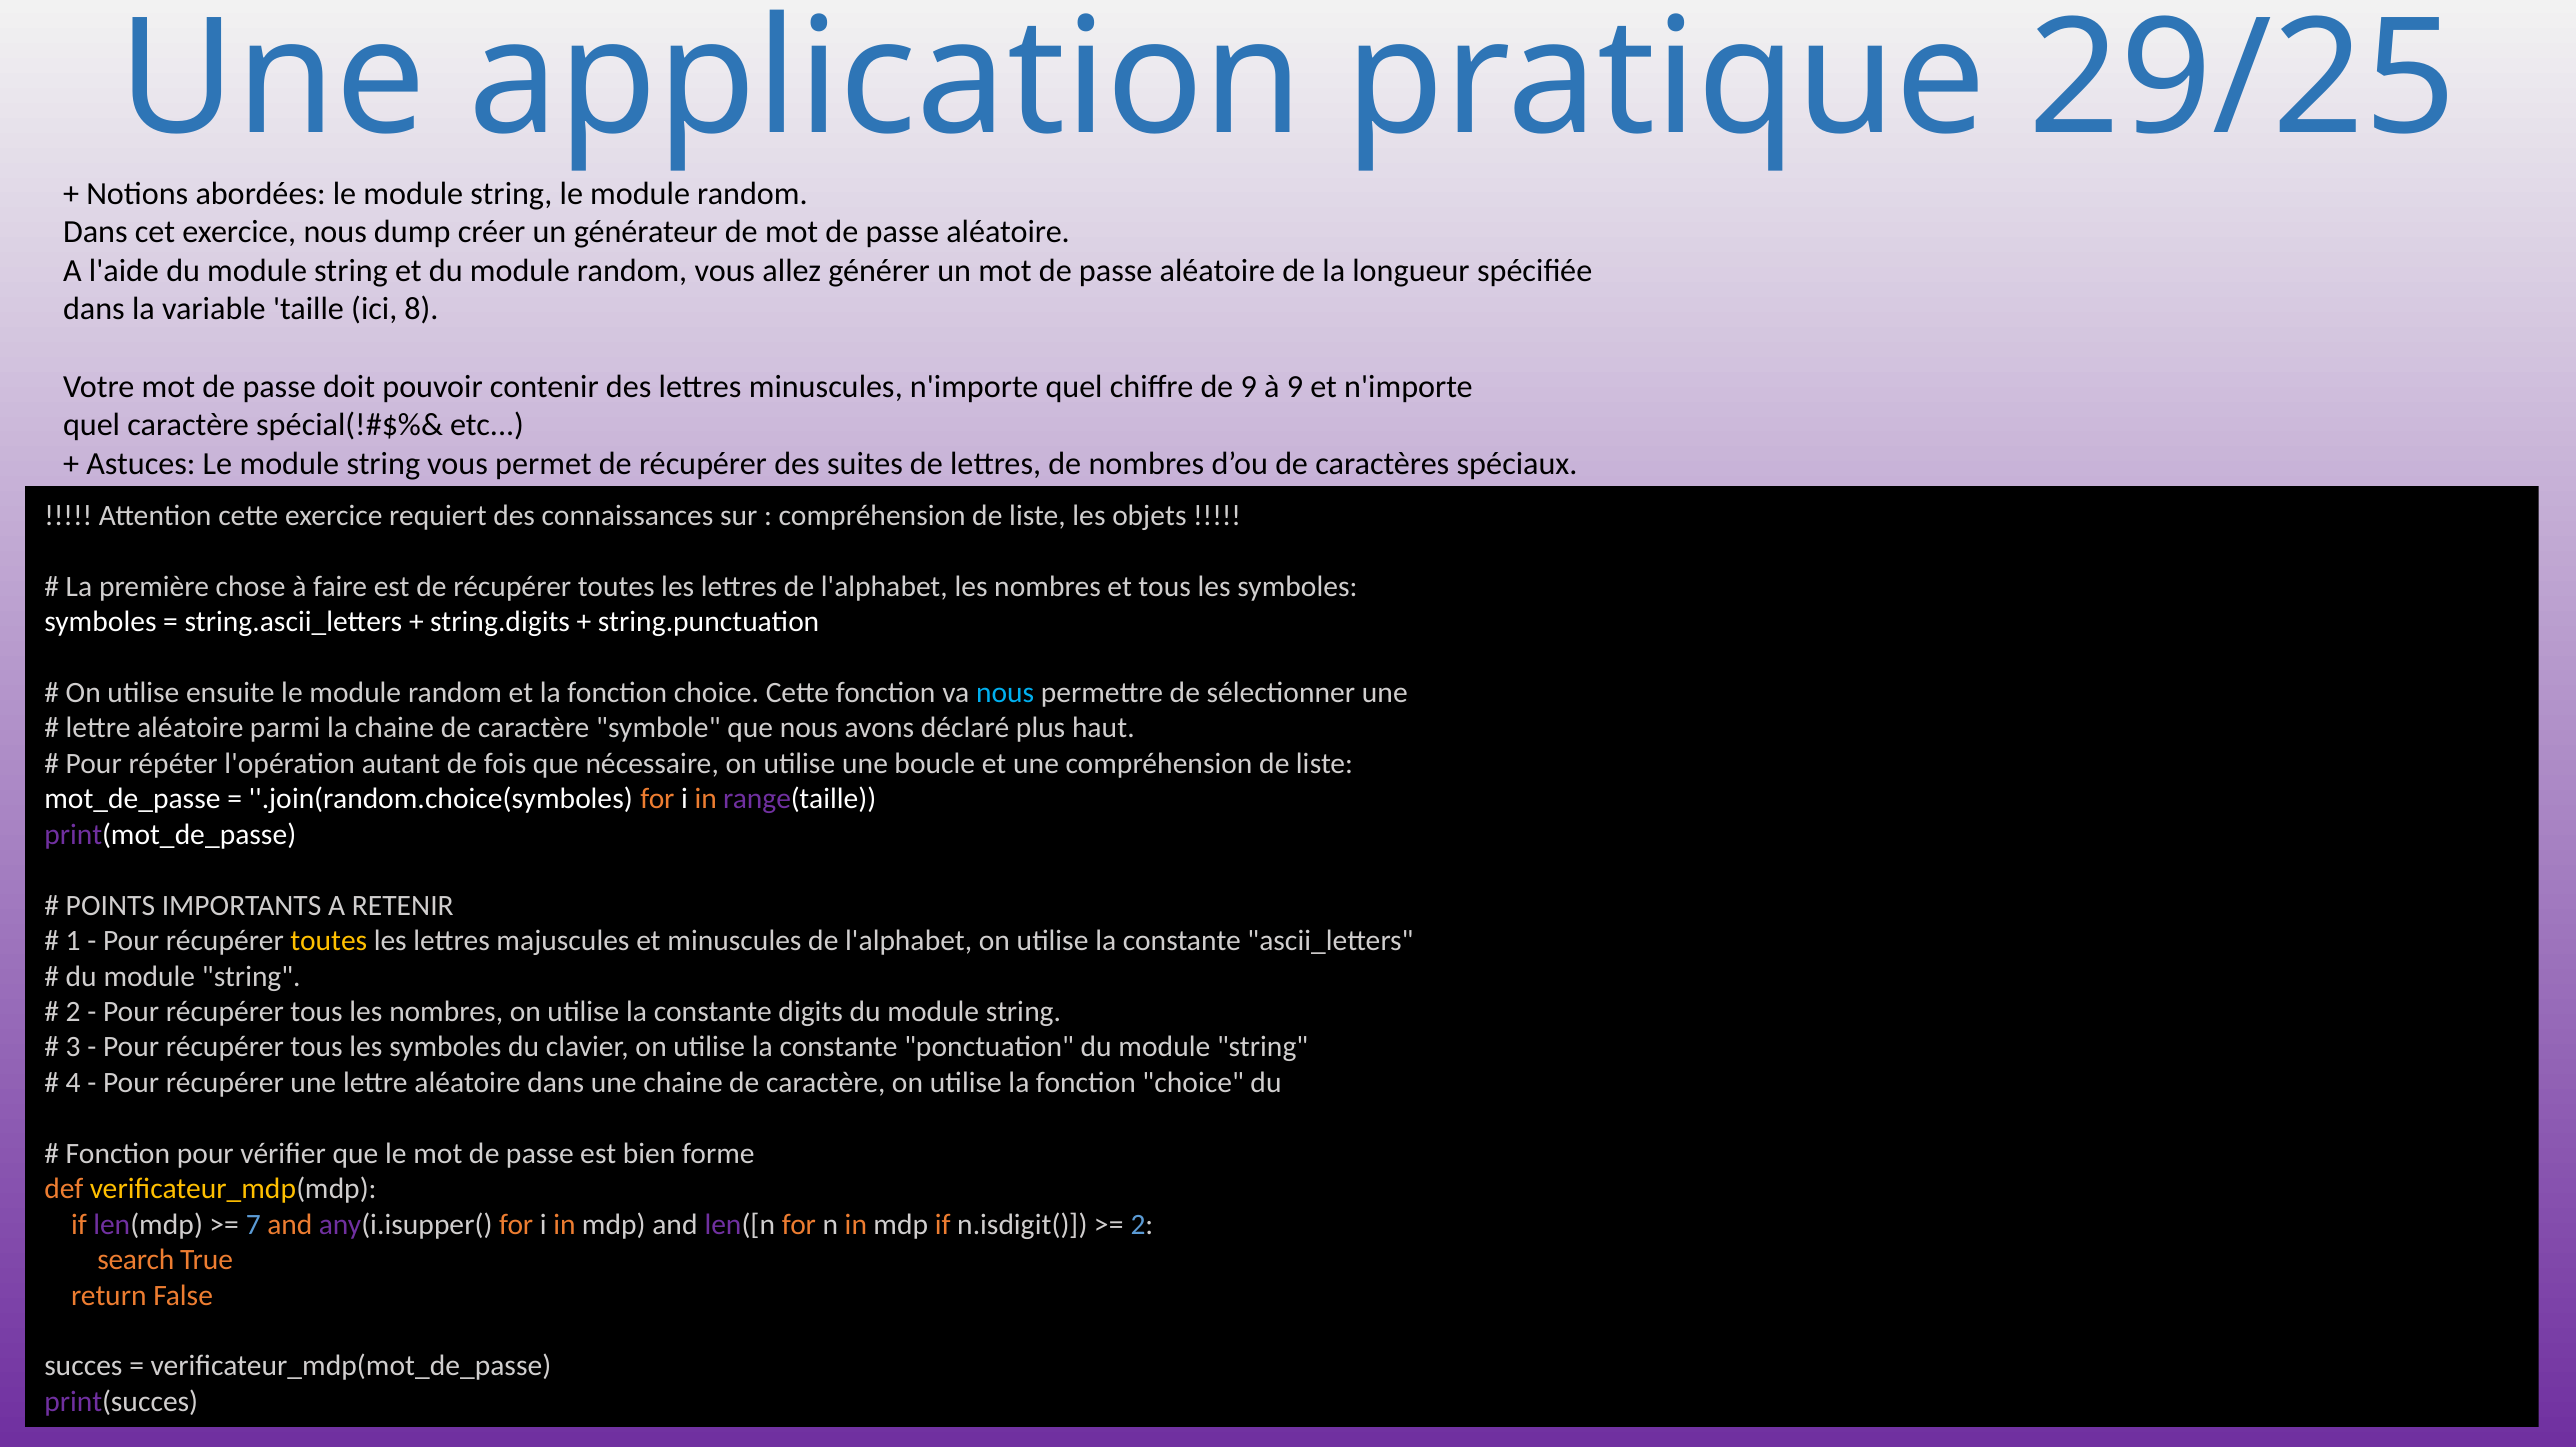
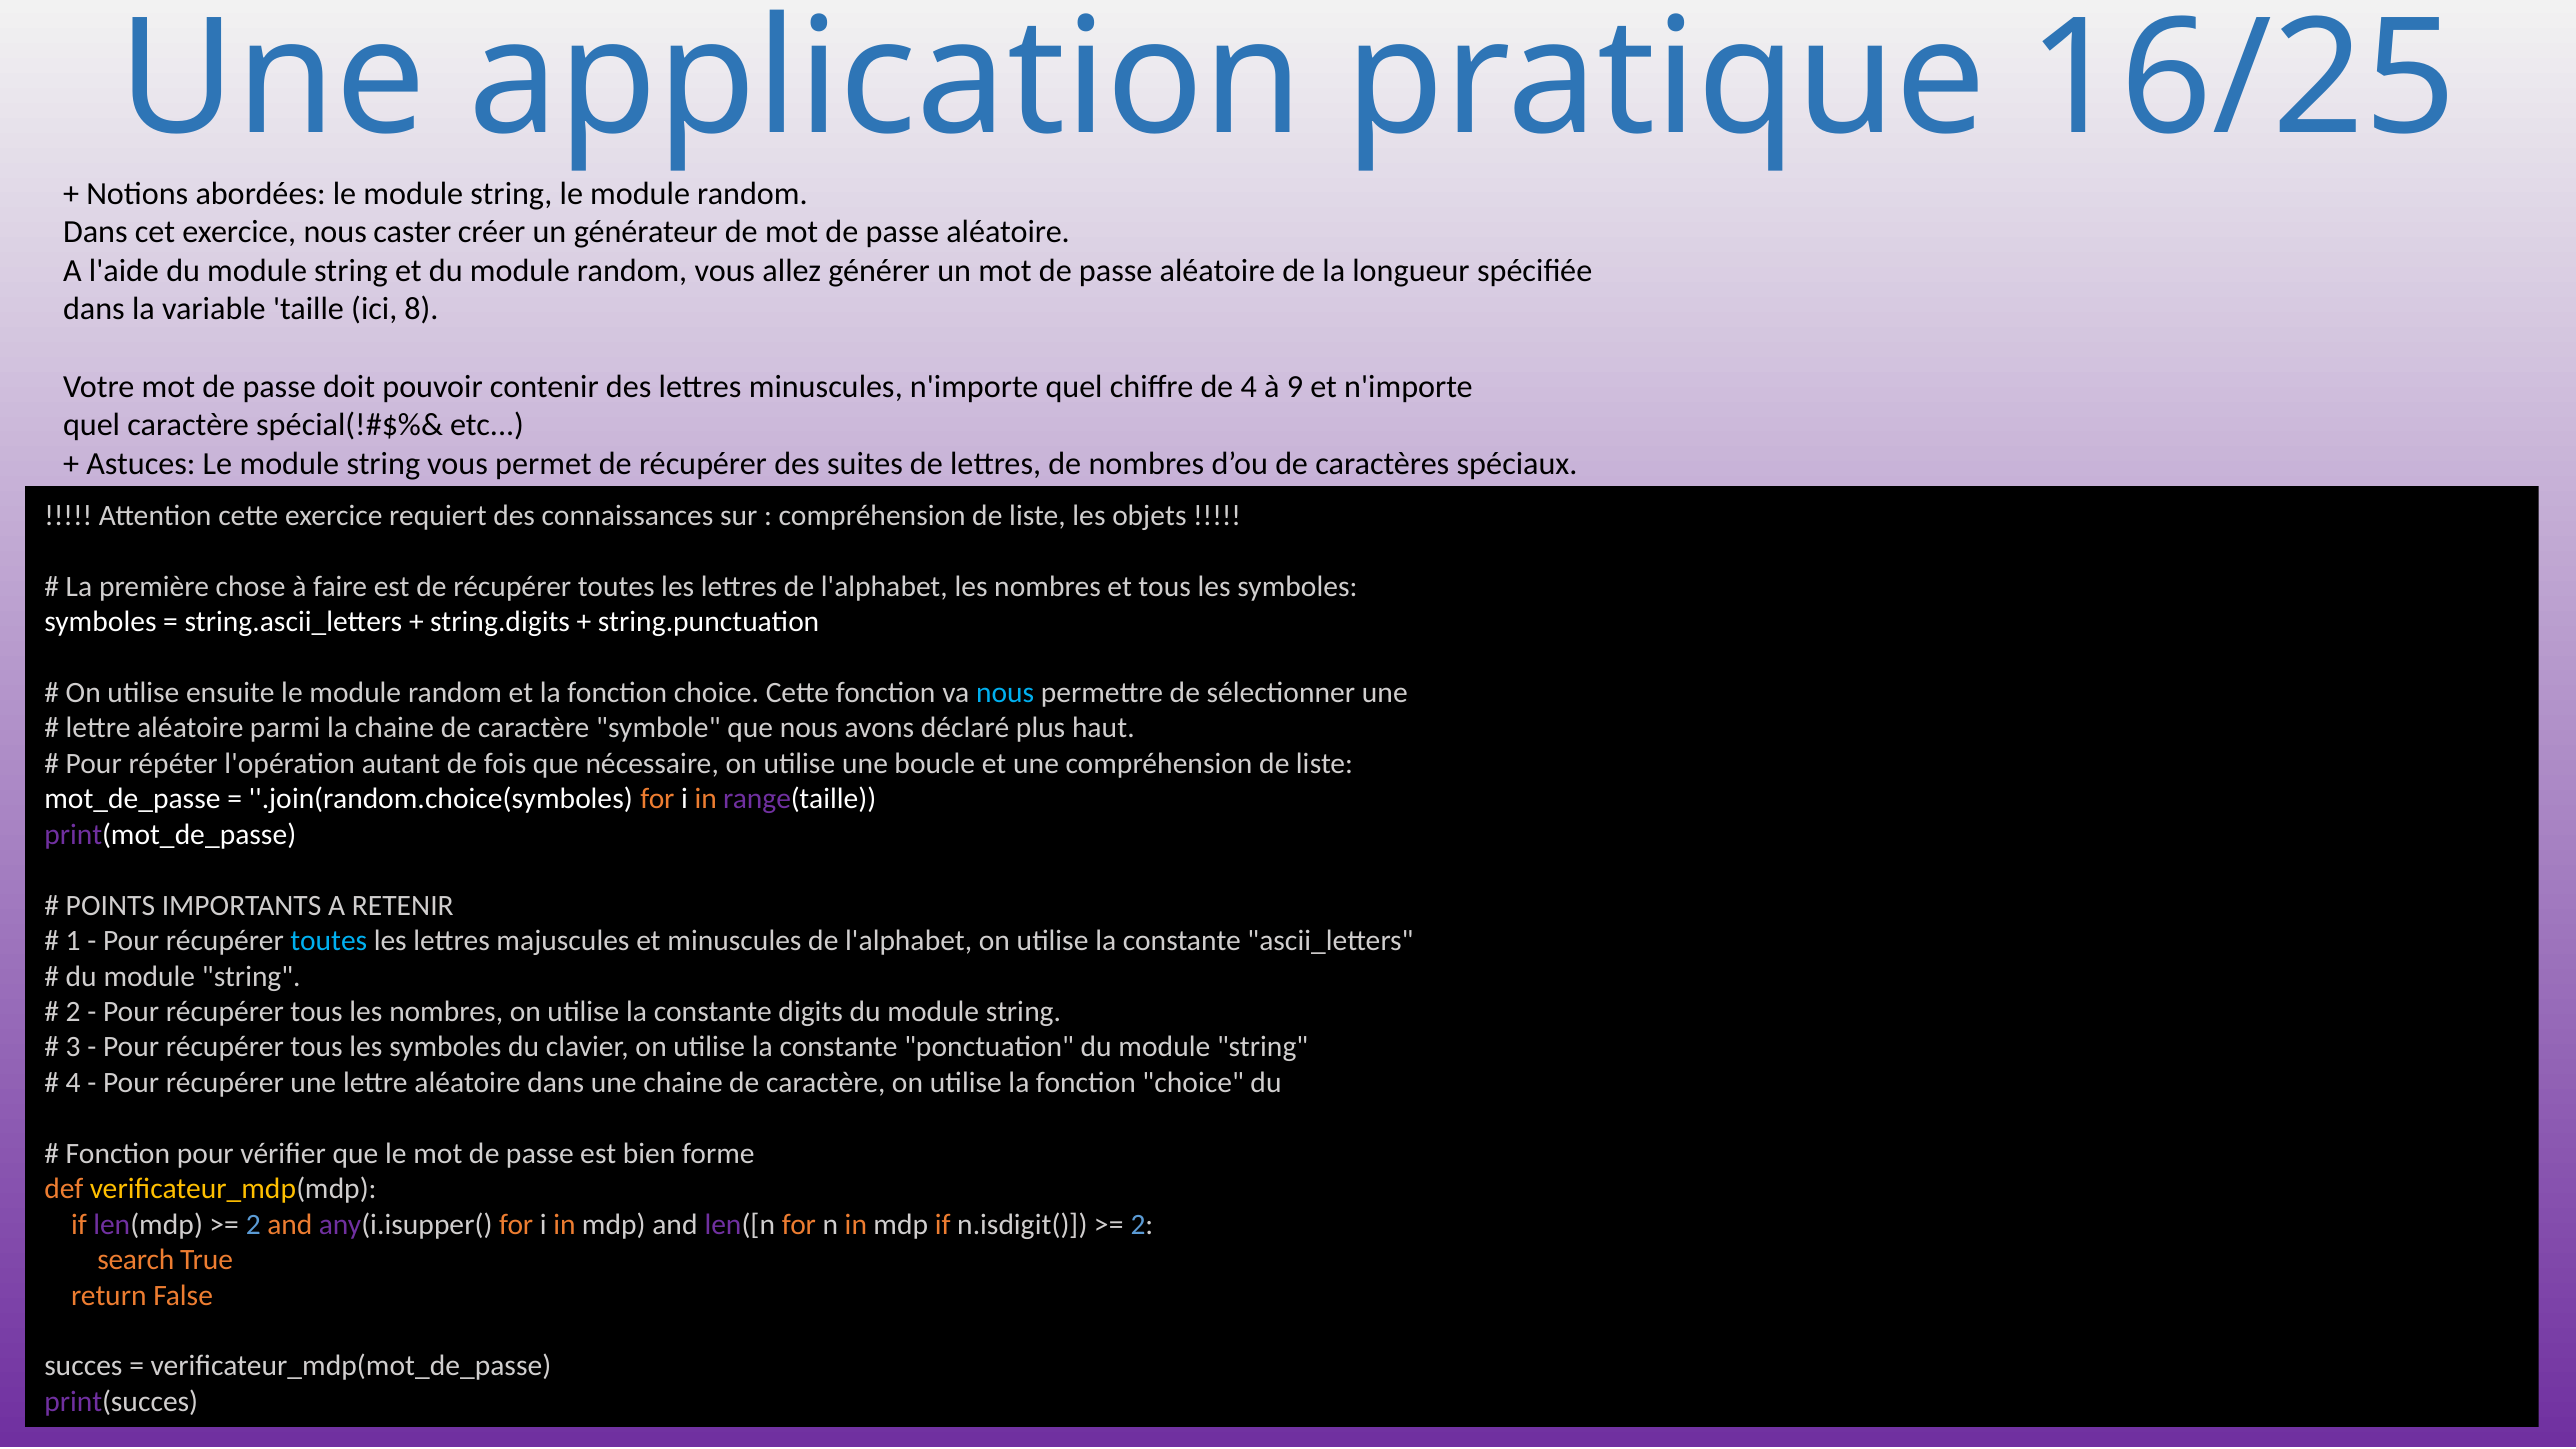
29/25: 29/25 -> 16/25 (2243, 79)
dump: dump -> caster (412, 232)
de 9: 9 -> 4 (1249, 387)
toutes colour: yellow -> light blue (329, 941)
7: 7 -> 2 (253, 1224)
